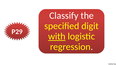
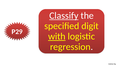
Classify underline: none -> present (64, 16)
